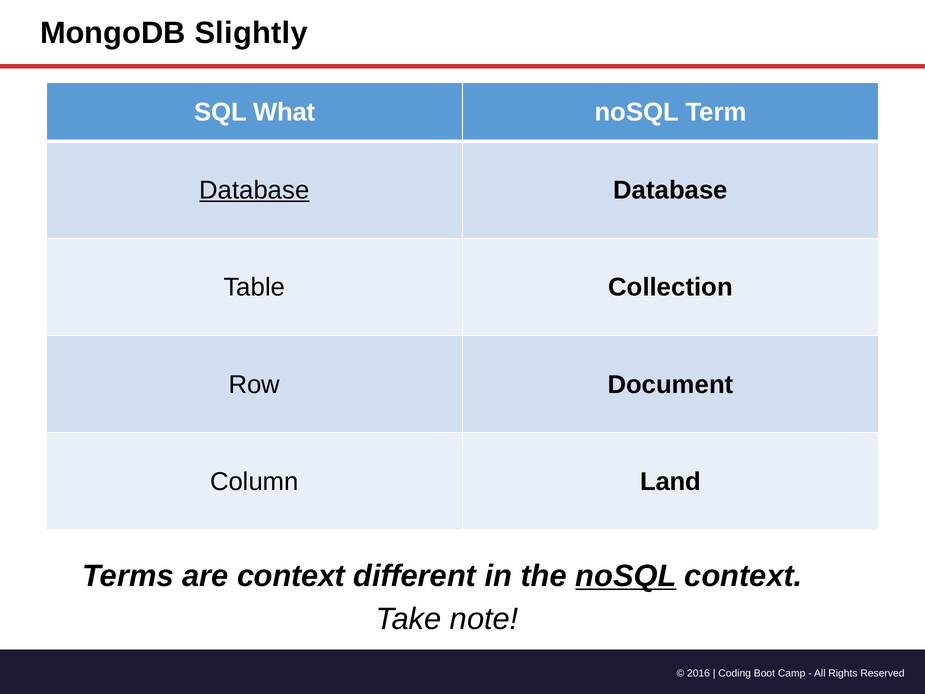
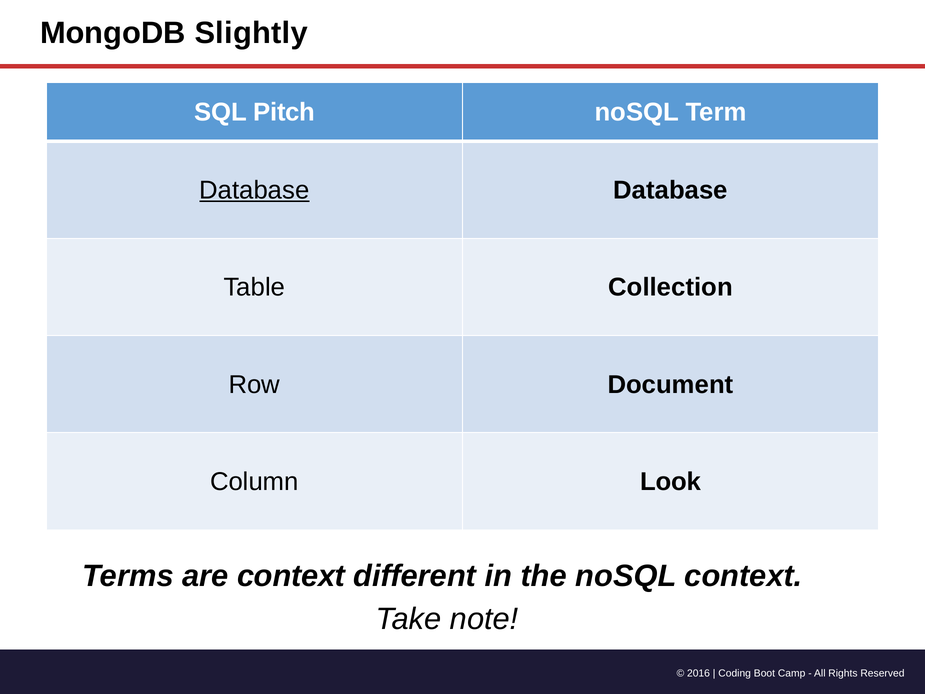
What: What -> Pitch (284, 112)
Land: Land -> Look (671, 482)
noSQL underline: present -> none (626, 576)
